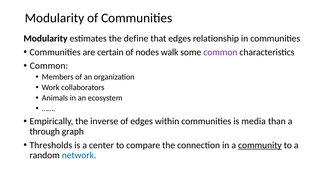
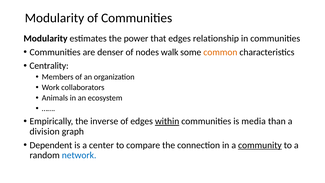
define: define -> power (136, 38)
certain: certain -> denser (110, 52)
common colour: purple -> orange (220, 52)
Common: Common -> Centrality (49, 66)
within underline: none -> present (167, 121)
through: through -> division (45, 131)
Thresholds: Thresholds -> Dependent (51, 145)
